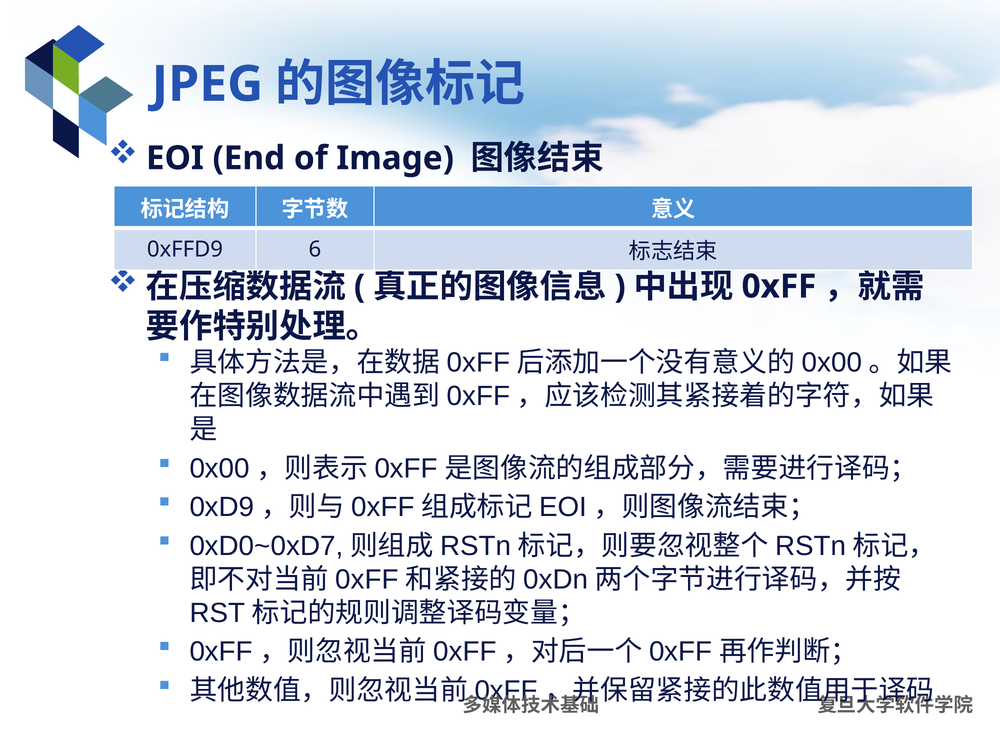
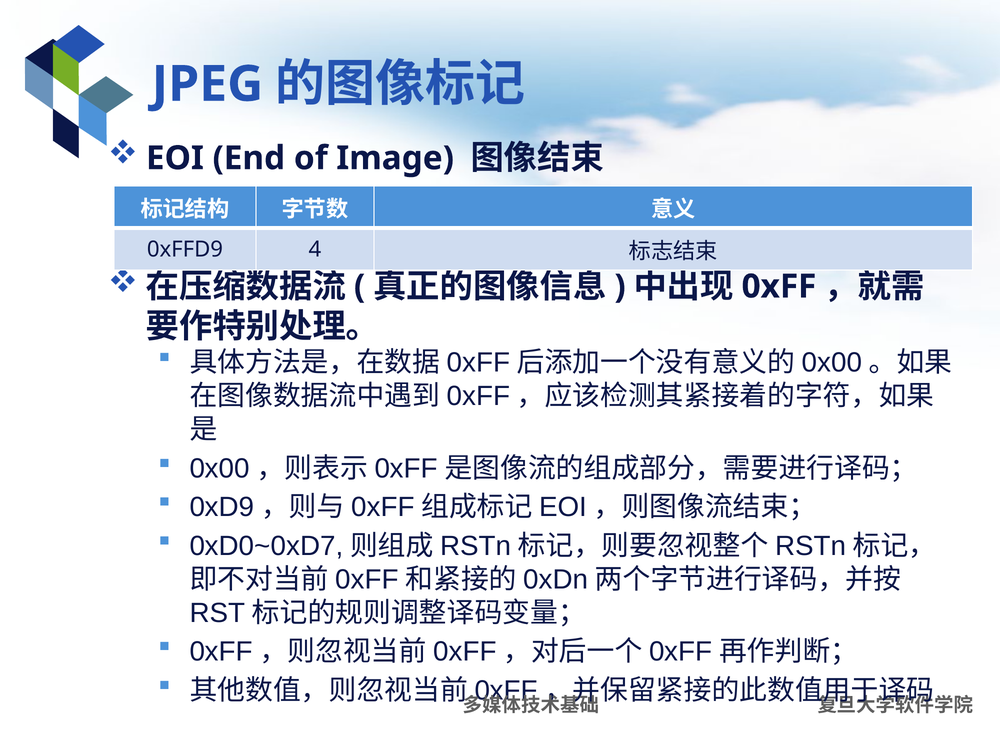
6: 6 -> 4 (315, 249)
